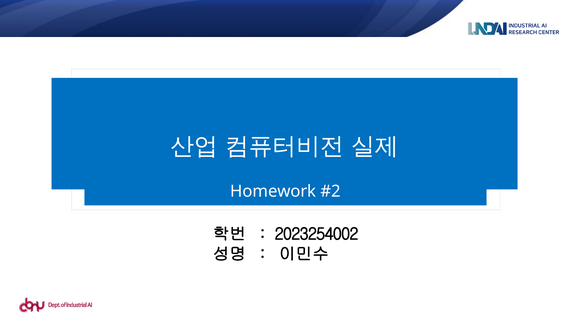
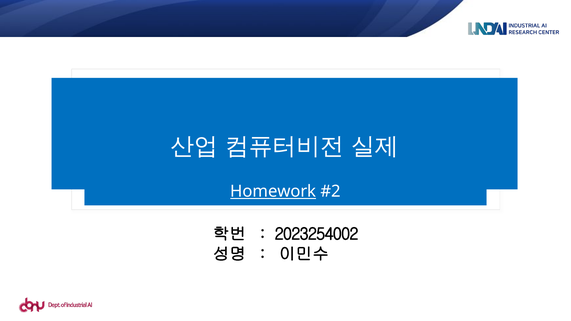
Homework underline: none -> present (273, 192)
